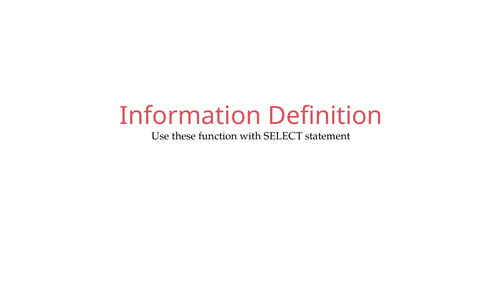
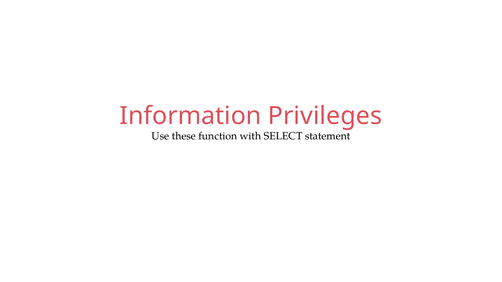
Definition: Definition -> Privileges (325, 116)
